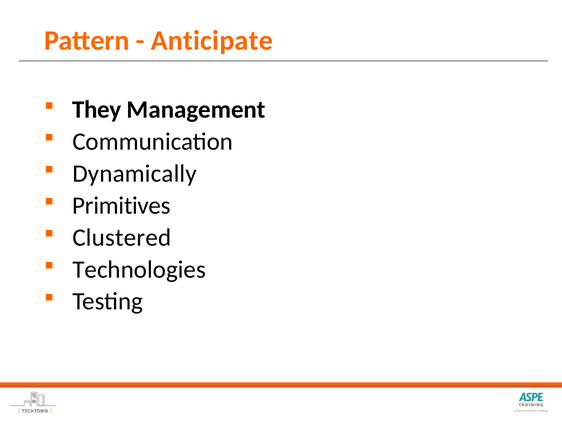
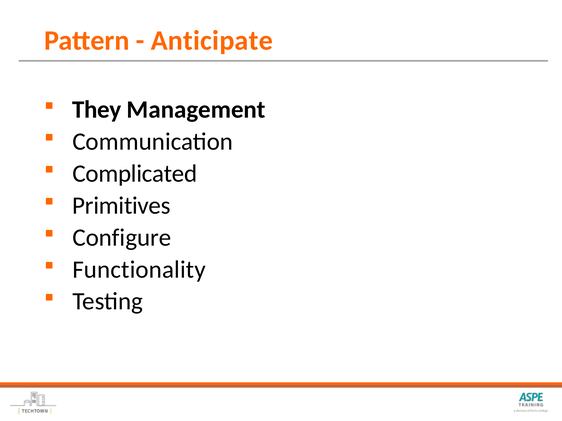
Dynamically: Dynamically -> Complicated (135, 174)
Clustered: Clustered -> Configure (122, 238)
Technologies: Technologies -> Functionality (139, 270)
